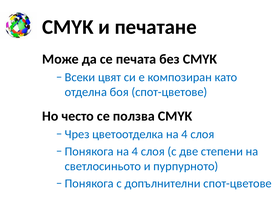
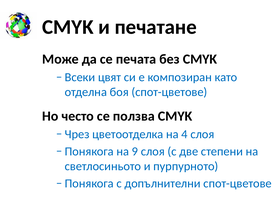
Понякога на 4: 4 -> 9 (135, 152)
